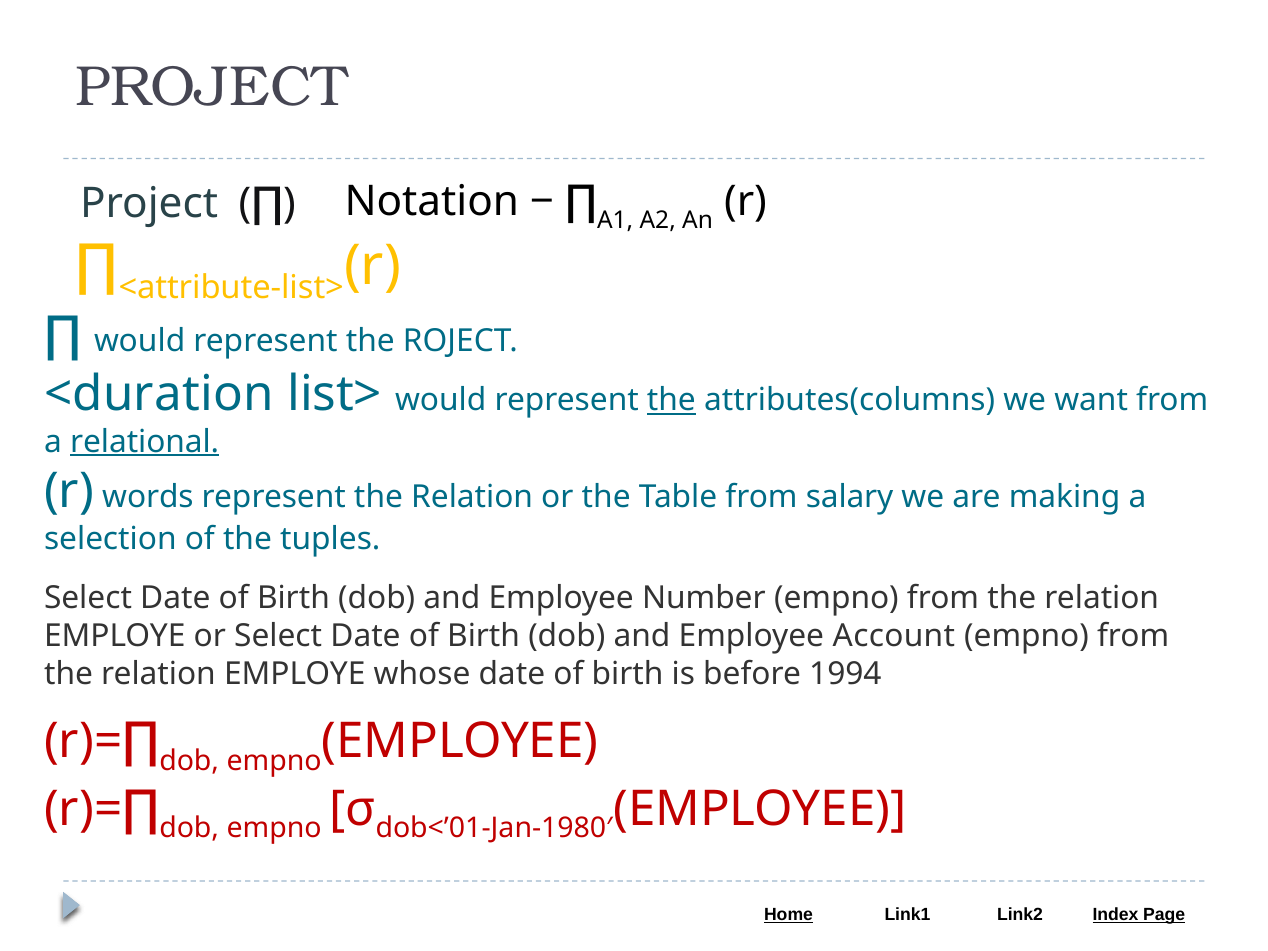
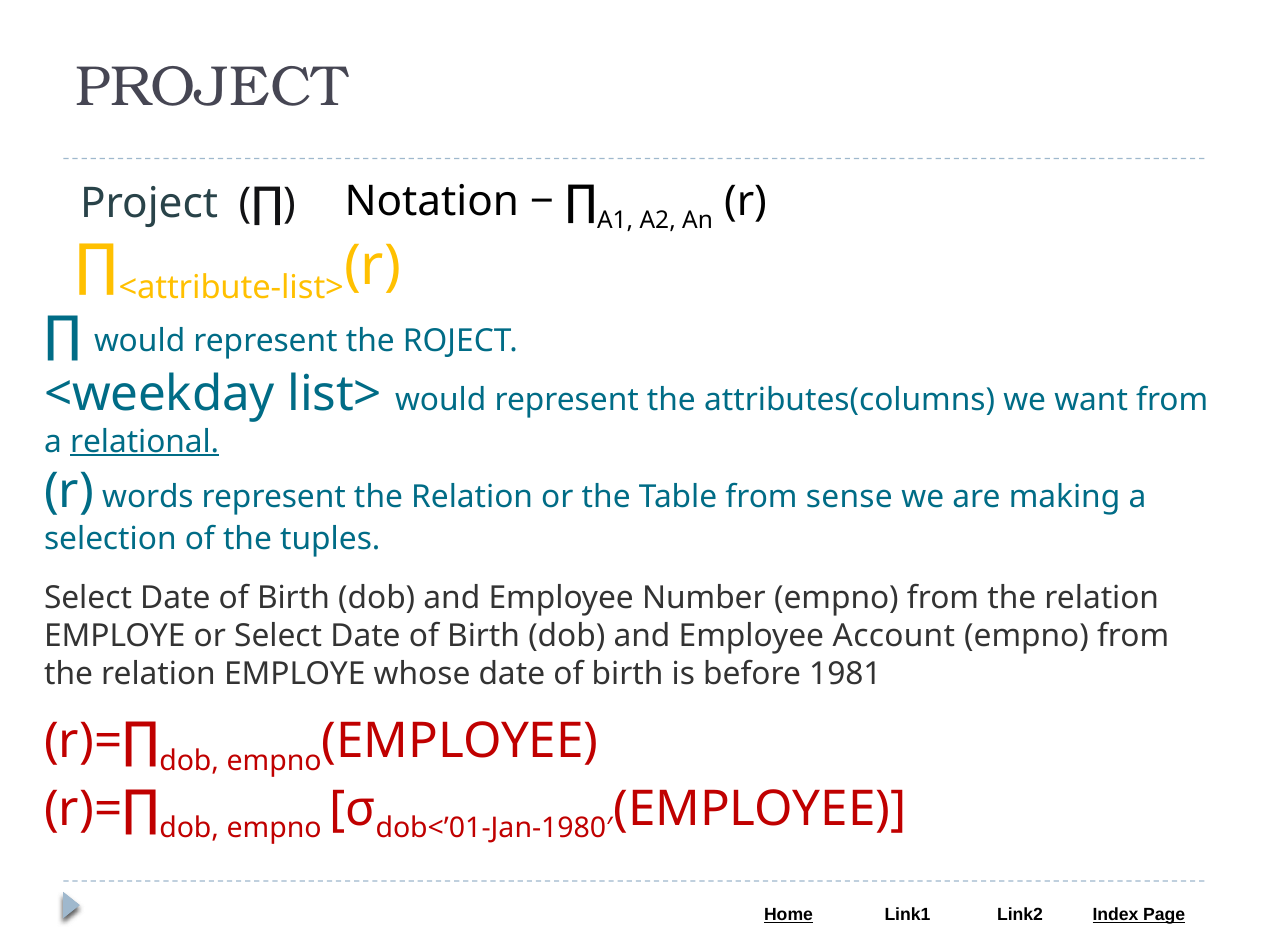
<duration: <duration -> <weekday (159, 394)
the underline: present -> none (671, 400)
salary: salary -> sense (849, 497)
1994: 1994 -> 1981 (845, 674)
